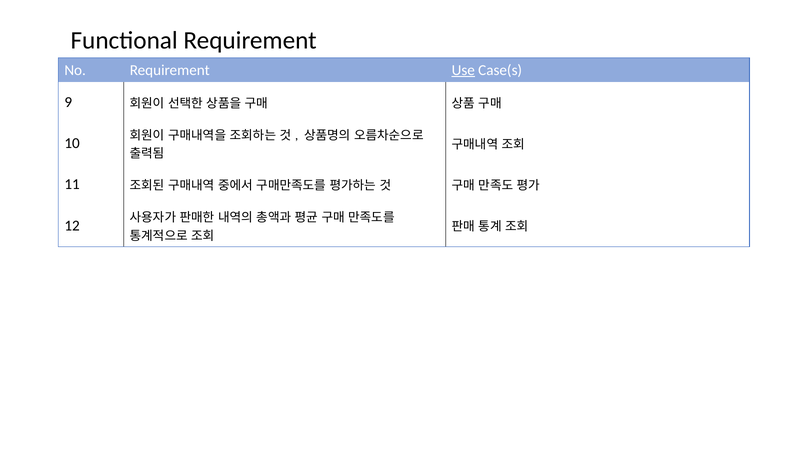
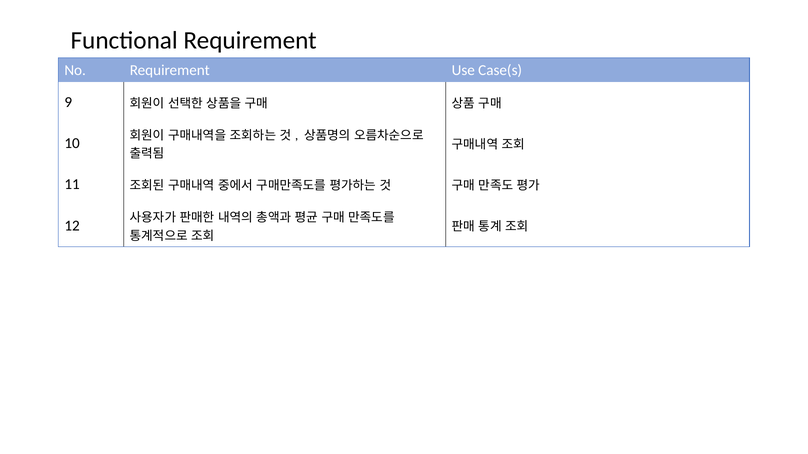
Use underline: present -> none (463, 70)
